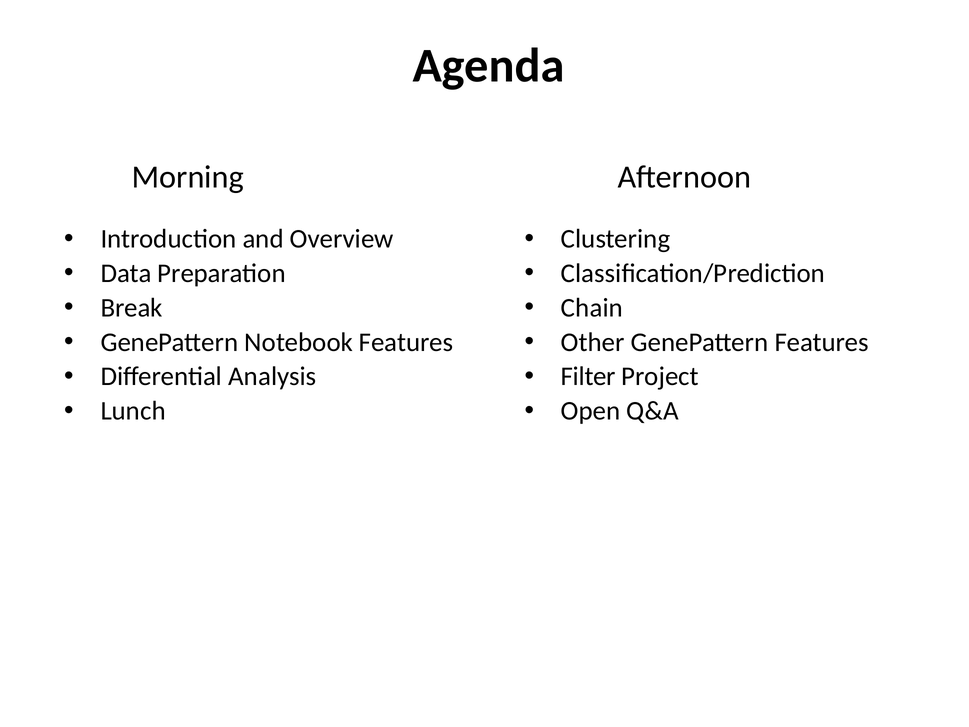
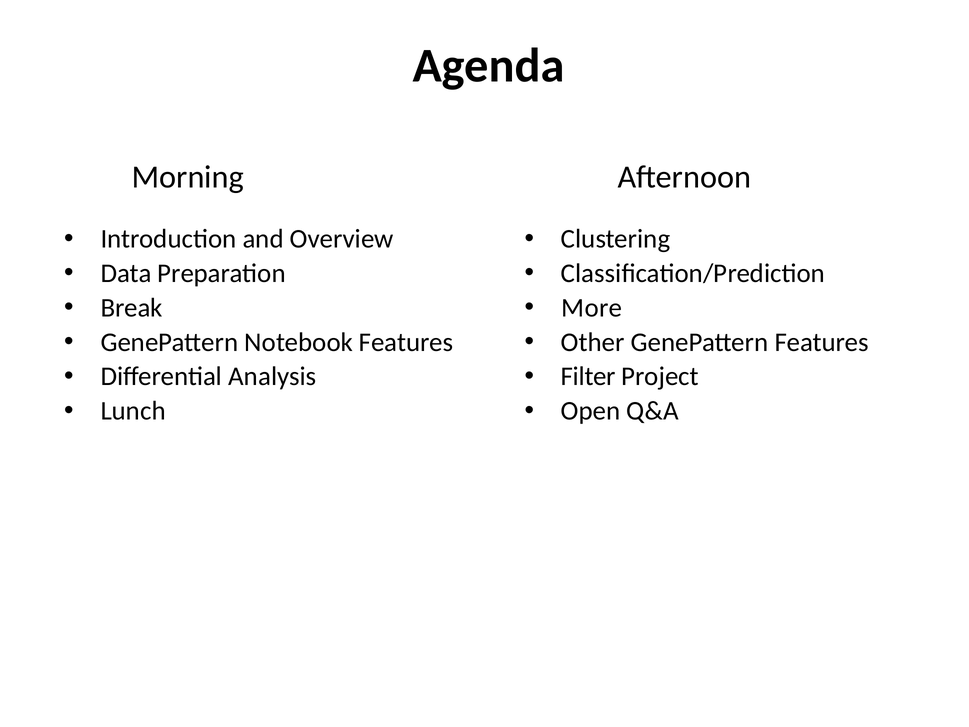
Chain: Chain -> More (592, 308)
